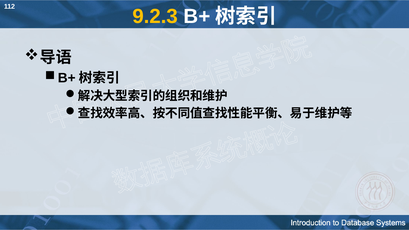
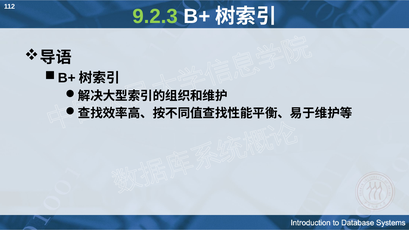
9.2.3 colour: yellow -> light green (155, 16)
